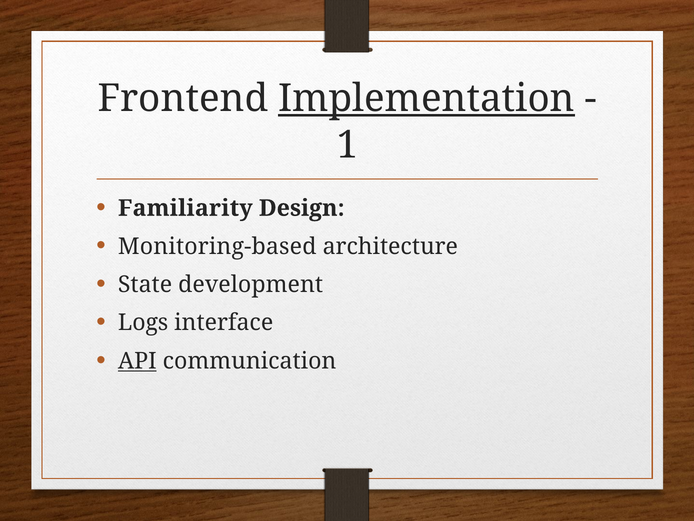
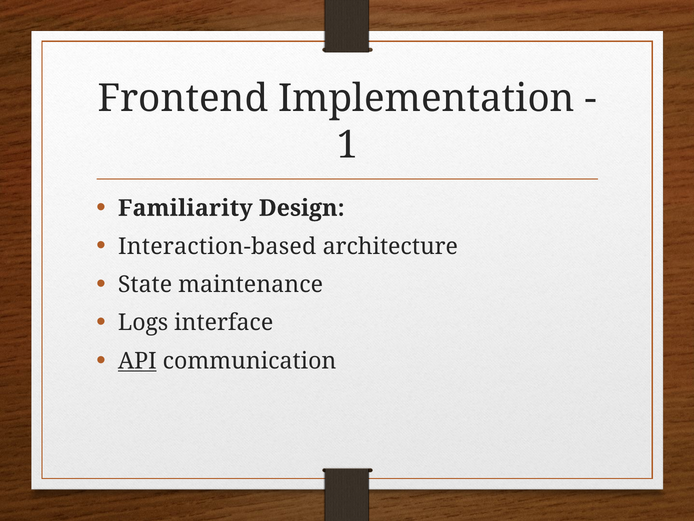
Implementation underline: present -> none (426, 99)
Monitoring-based: Monitoring-based -> Interaction-based (217, 246)
development: development -> maintenance (251, 284)
